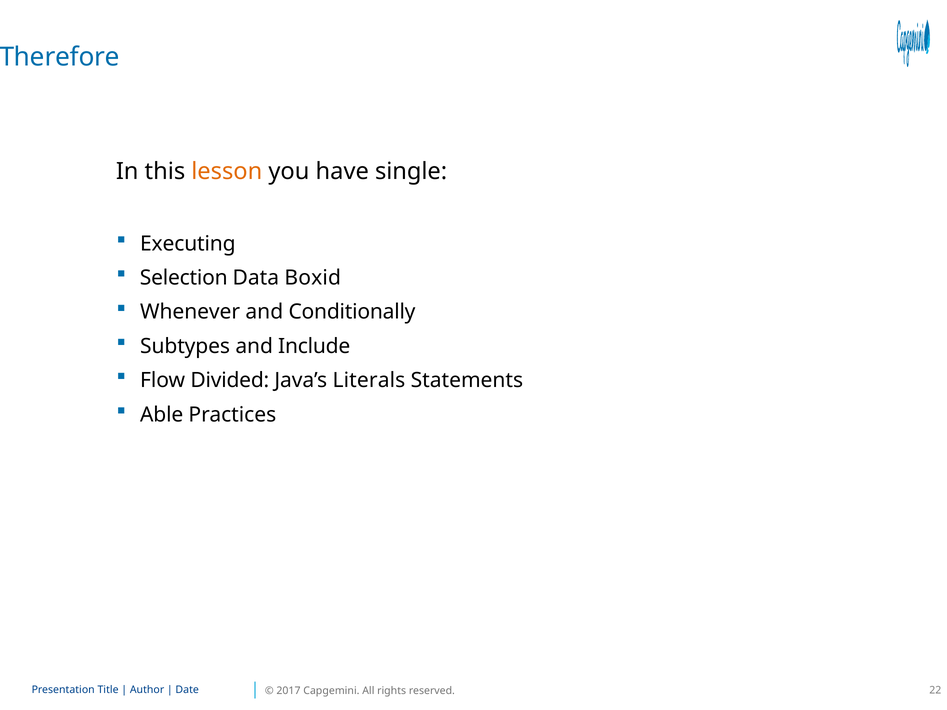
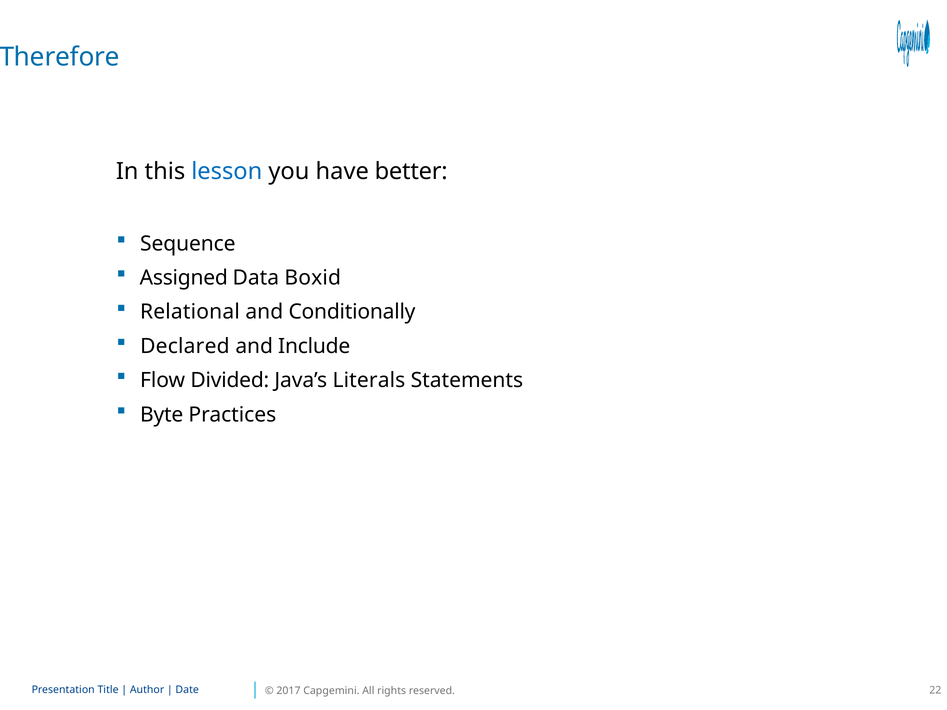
lesson colour: orange -> blue (227, 171)
single: single -> better (411, 171)
Executing: Executing -> Sequence (188, 244)
Selection: Selection -> Assigned (184, 278)
Whenever: Whenever -> Relational (190, 312)
Subtypes: Subtypes -> Declared (185, 346)
Able: Able -> Byte (162, 415)
